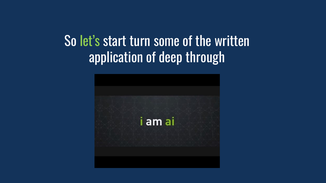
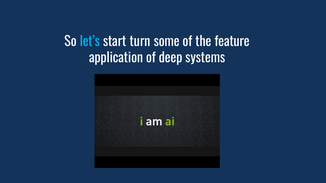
let’s colour: light green -> light blue (90, 42)
written: written -> feature (232, 42)
through: through -> systems (205, 58)
